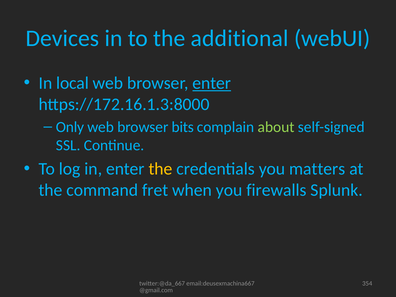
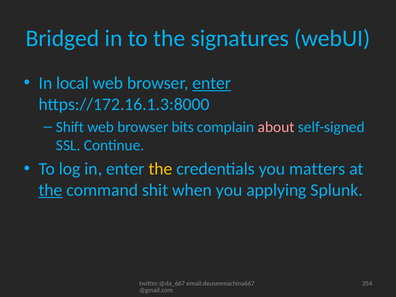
Devices: Devices -> Bridged (62, 38)
additional: additional -> signatures (240, 38)
Only: Only -> Shift (70, 127)
about colour: light green -> pink (276, 127)
the underline: none -> present (51, 190)
fret: fret -> shit (155, 190)
firewalls: firewalls -> applying (276, 190)
